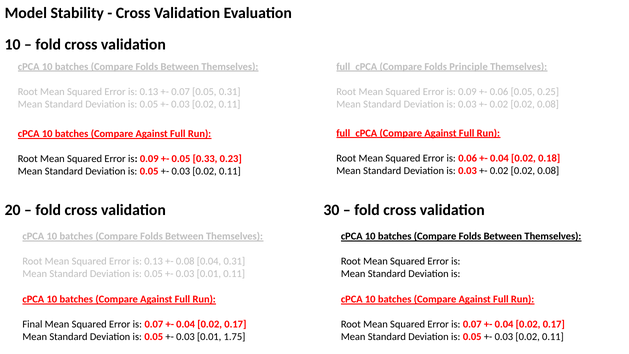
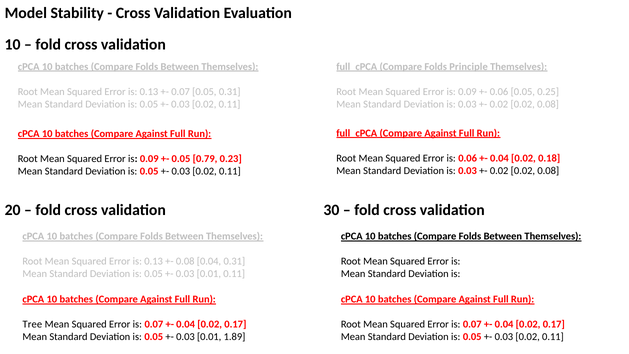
0.33: 0.33 -> 0.79 (205, 159)
Final: Final -> Tree (32, 324)
1.75: 1.75 -> 1.89 (235, 337)
